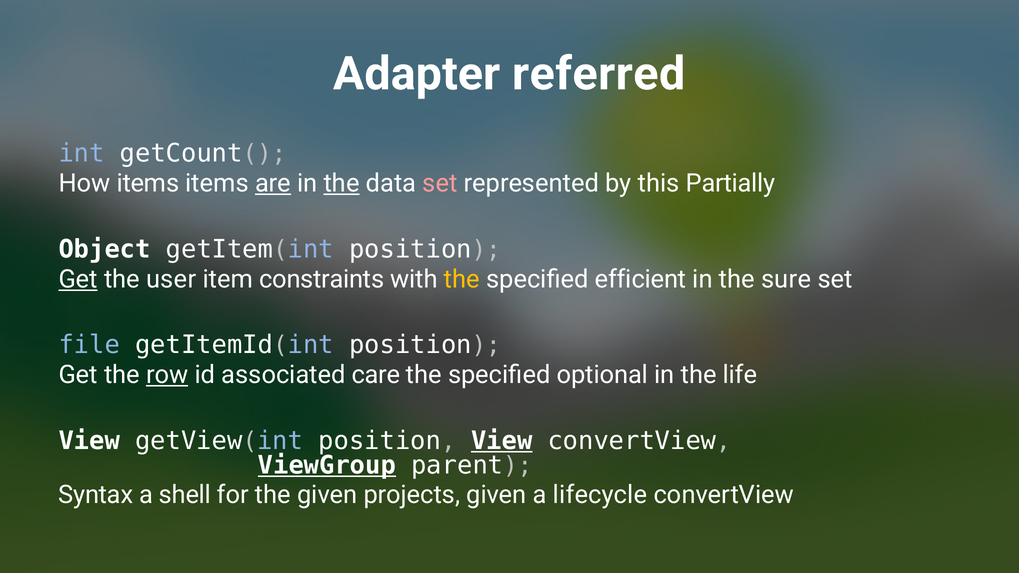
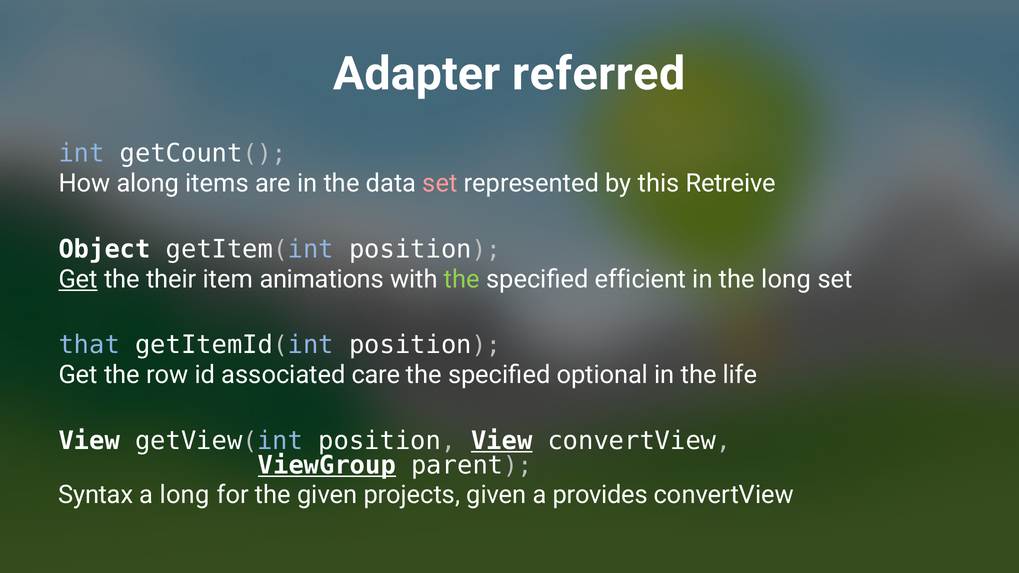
How items: items -> along (148, 183)
are underline: present -> none (273, 183)
the underline: present -> none (342, 183)
Partially: Partially -> Retreive (731, 183)
user: user -> their (171, 279)
constraints: constraints -> animations (322, 279)
the colour: yellow -> light green (462, 279)
the sure: sure -> long (786, 279)
file: file -> that (89, 345)
row underline: present -> none (167, 375)
a shell: shell -> long (185, 495)
lifecycle: lifecycle -> provides (600, 495)
